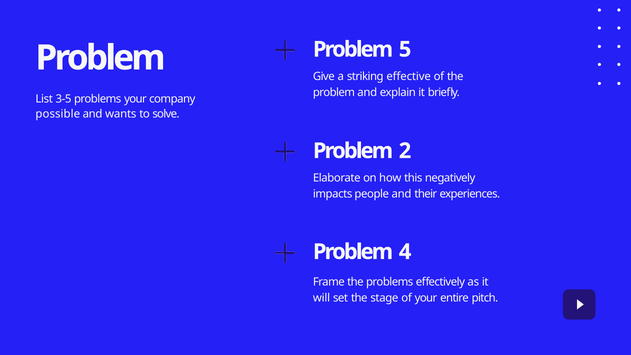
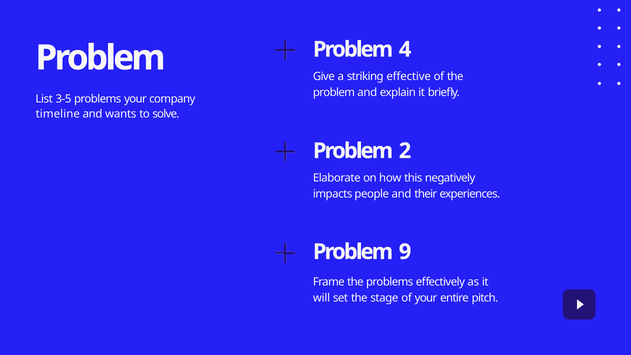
5: 5 -> 4 (405, 49)
possible: possible -> timeline (58, 114)
4: 4 -> 9 (405, 252)
